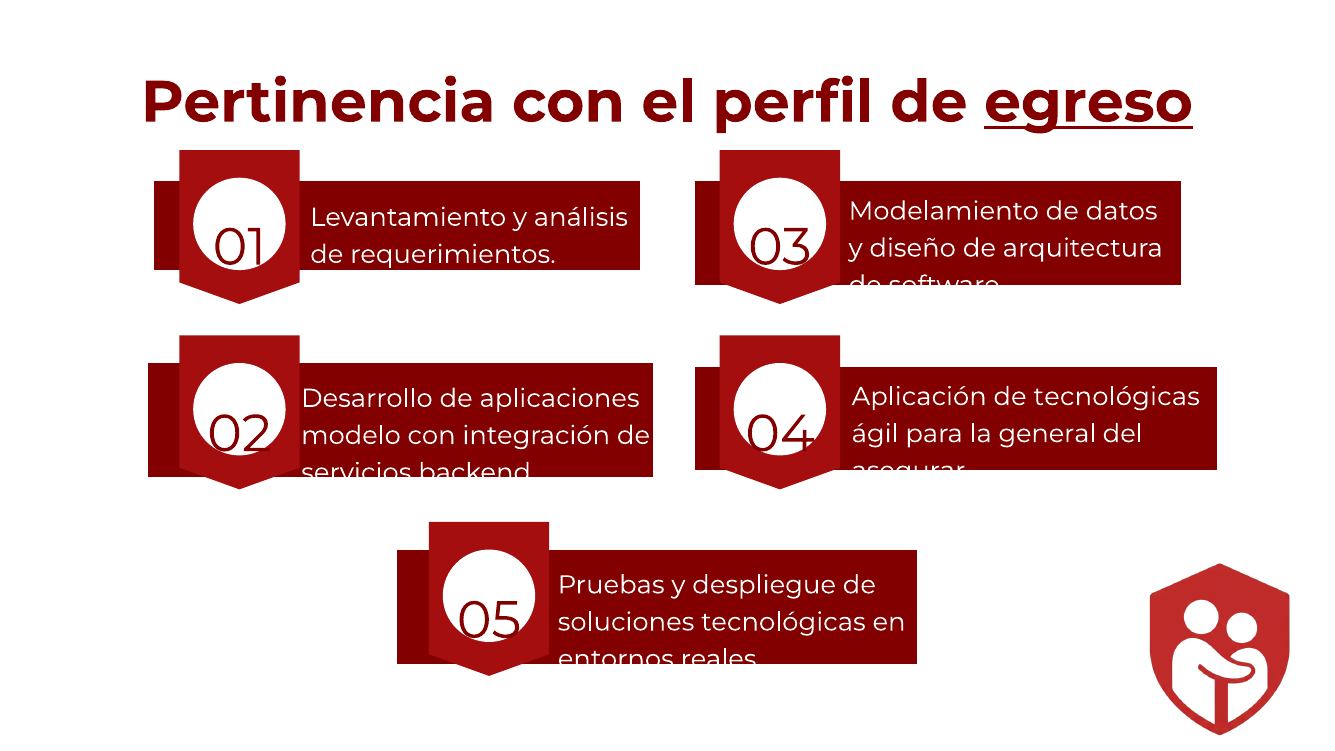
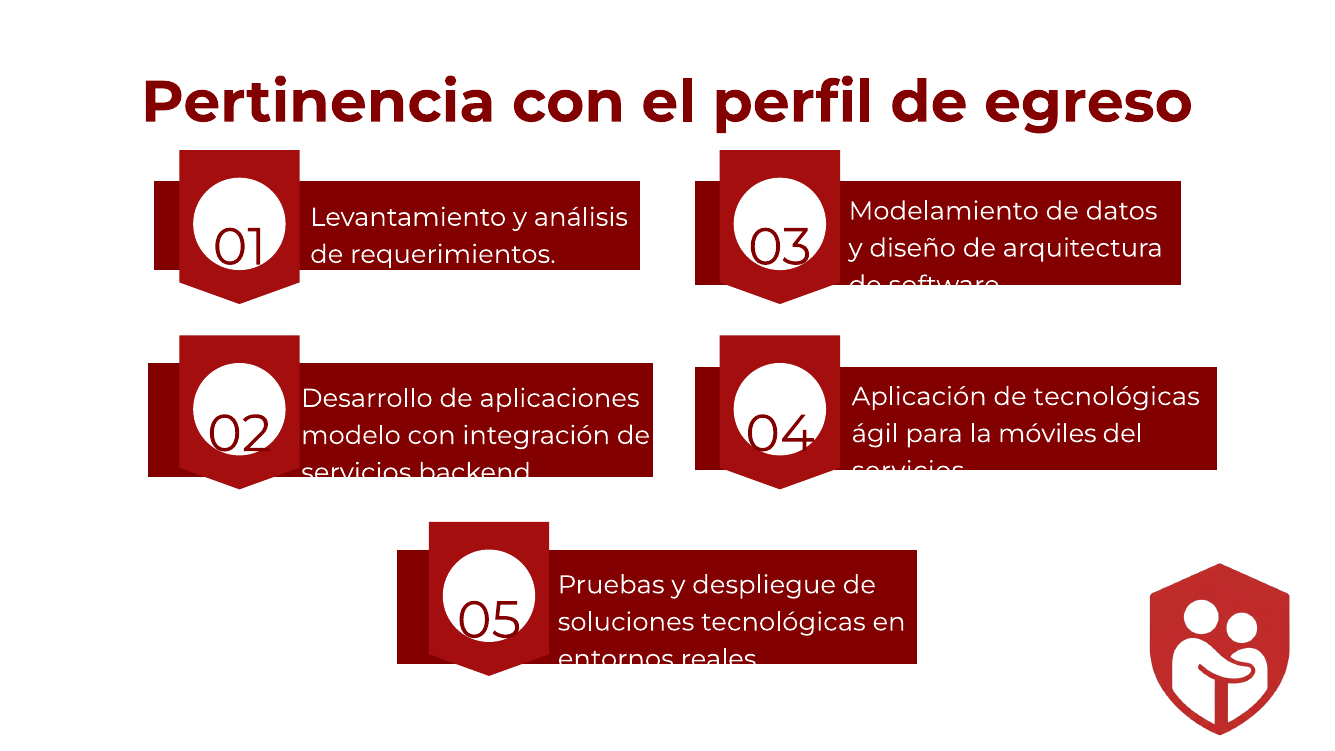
egreso underline: present -> none (1088, 102)
general: general -> móviles (1047, 434)
asegurar: asegurar -> servicios (911, 471)
